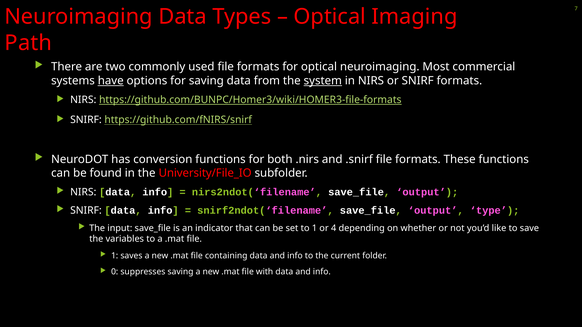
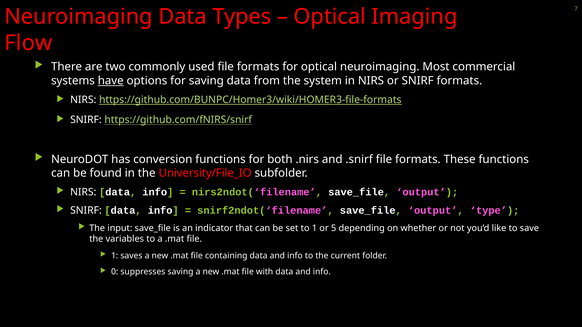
Path: Path -> Flow (28, 43)
system underline: present -> none (323, 81)
4: 4 -> 5 (334, 228)
